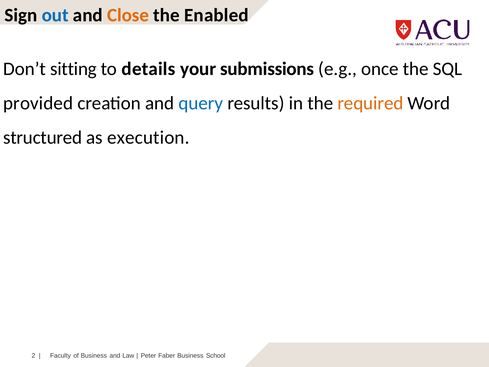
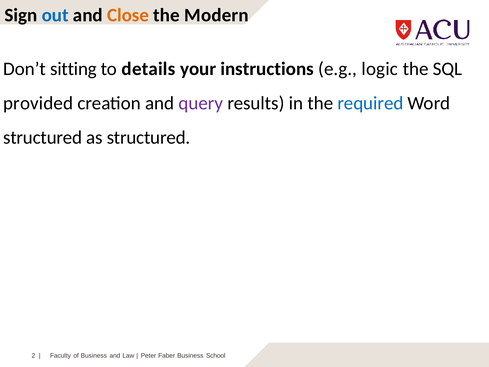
Enabled: Enabled -> Modern (216, 15)
submissions: submissions -> instructions (267, 69)
once: once -> logic (380, 69)
query colour: blue -> purple (201, 103)
required colour: orange -> blue (370, 103)
as execution: execution -> structured (149, 137)
